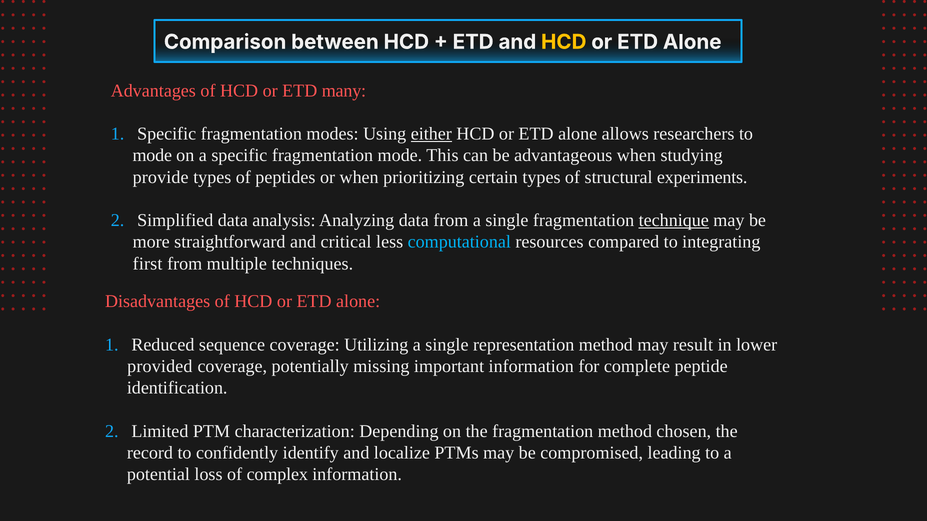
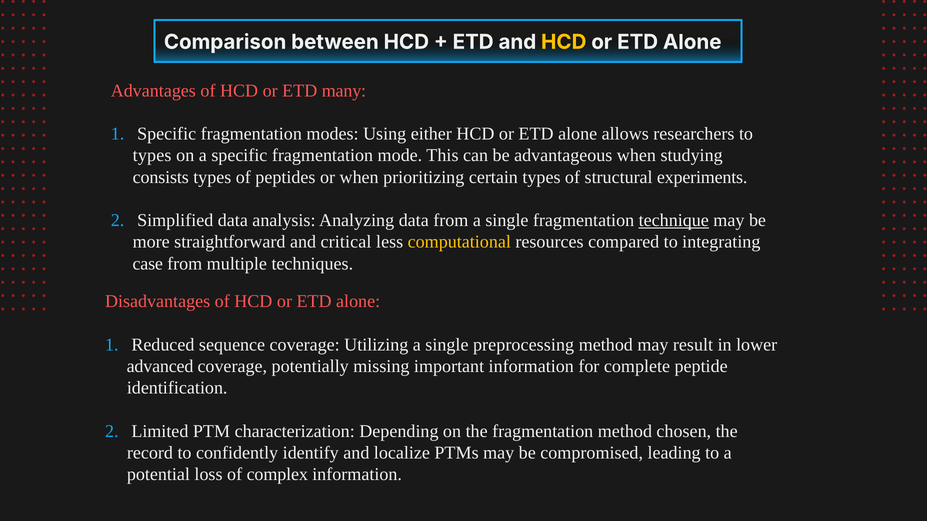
either underline: present -> none (431, 134)
mode: mode -> types (152, 156)
provide: provide -> consists (161, 177)
computational colour: light blue -> yellow (459, 242)
first: first -> case (148, 264)
representation: representation -> preprocessing (524, 345)
provided: provided -> advanced (160, 367)
